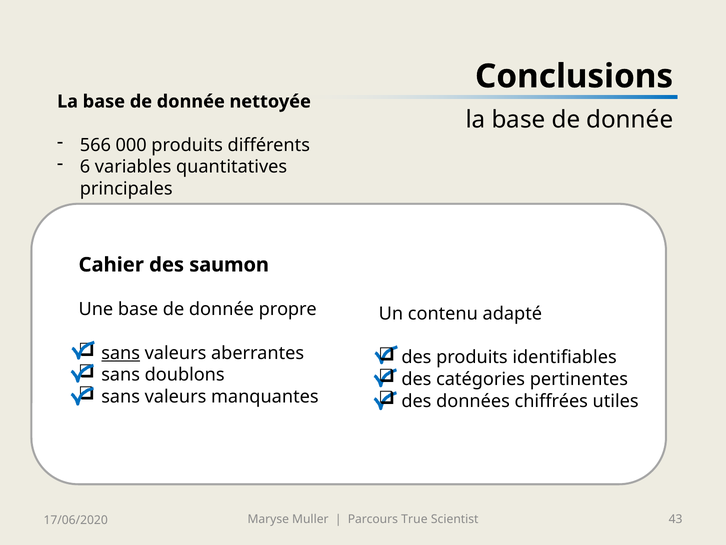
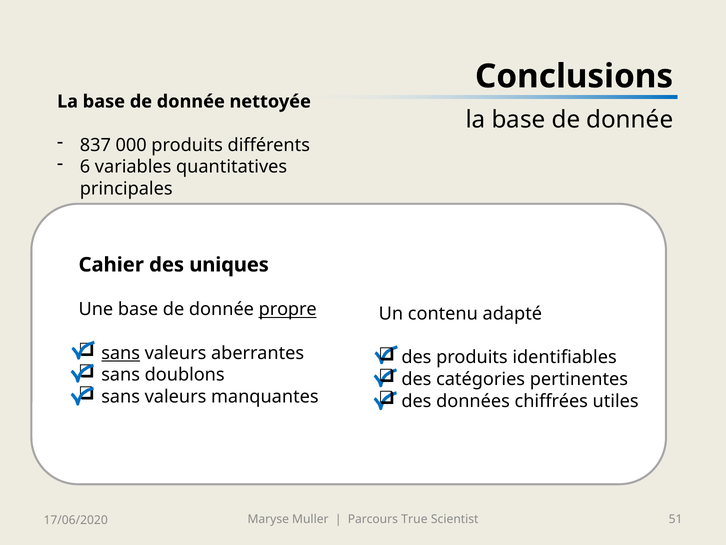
566: 566 -> 837 (95, 145)
saumon: saumon -> uniques (229, 265)
propre underline: none -> present (288, 309)
43: 43 -> 51 (676, 519)
